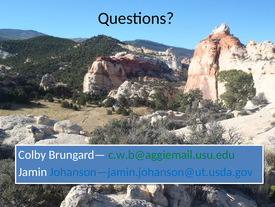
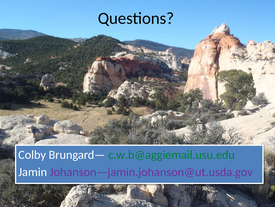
Johanson—jamin.johanson@ut.usda.gov colour: blue -> purple (151, 171)
